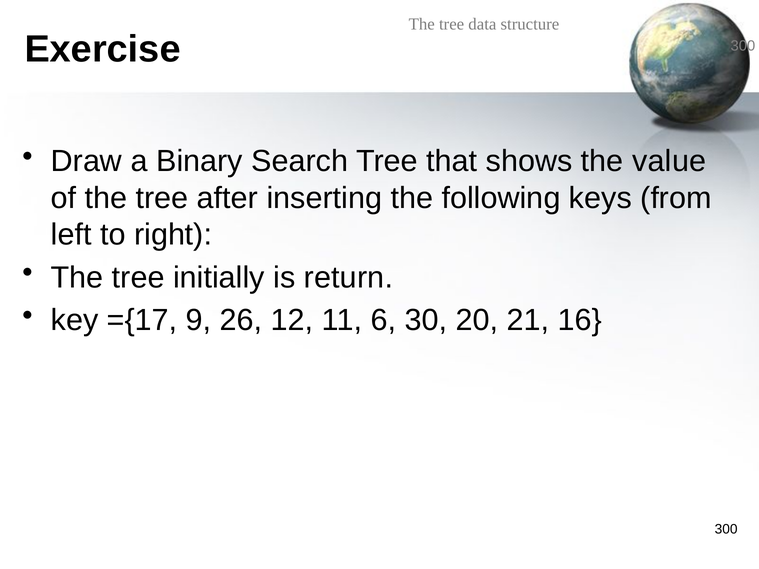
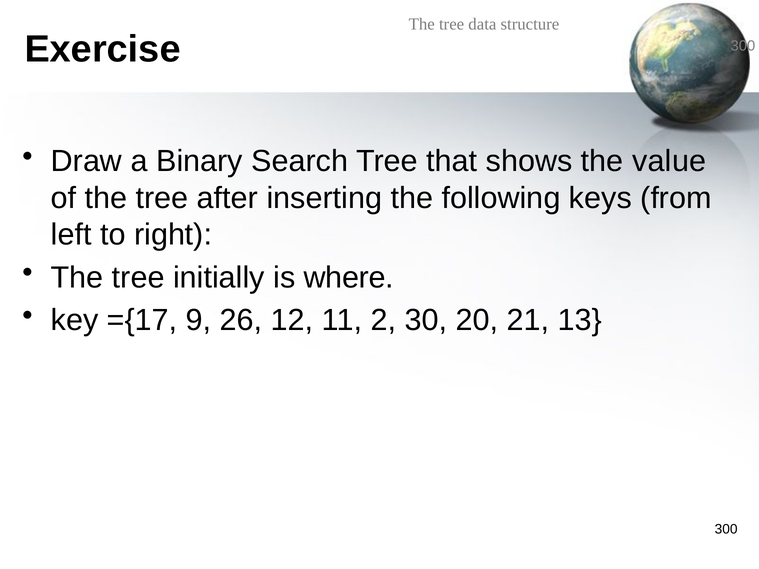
return: return -> where (349, 278)
6: 6 -> 2 (383, 320)
16: 16 -> 13 (580, 320)
